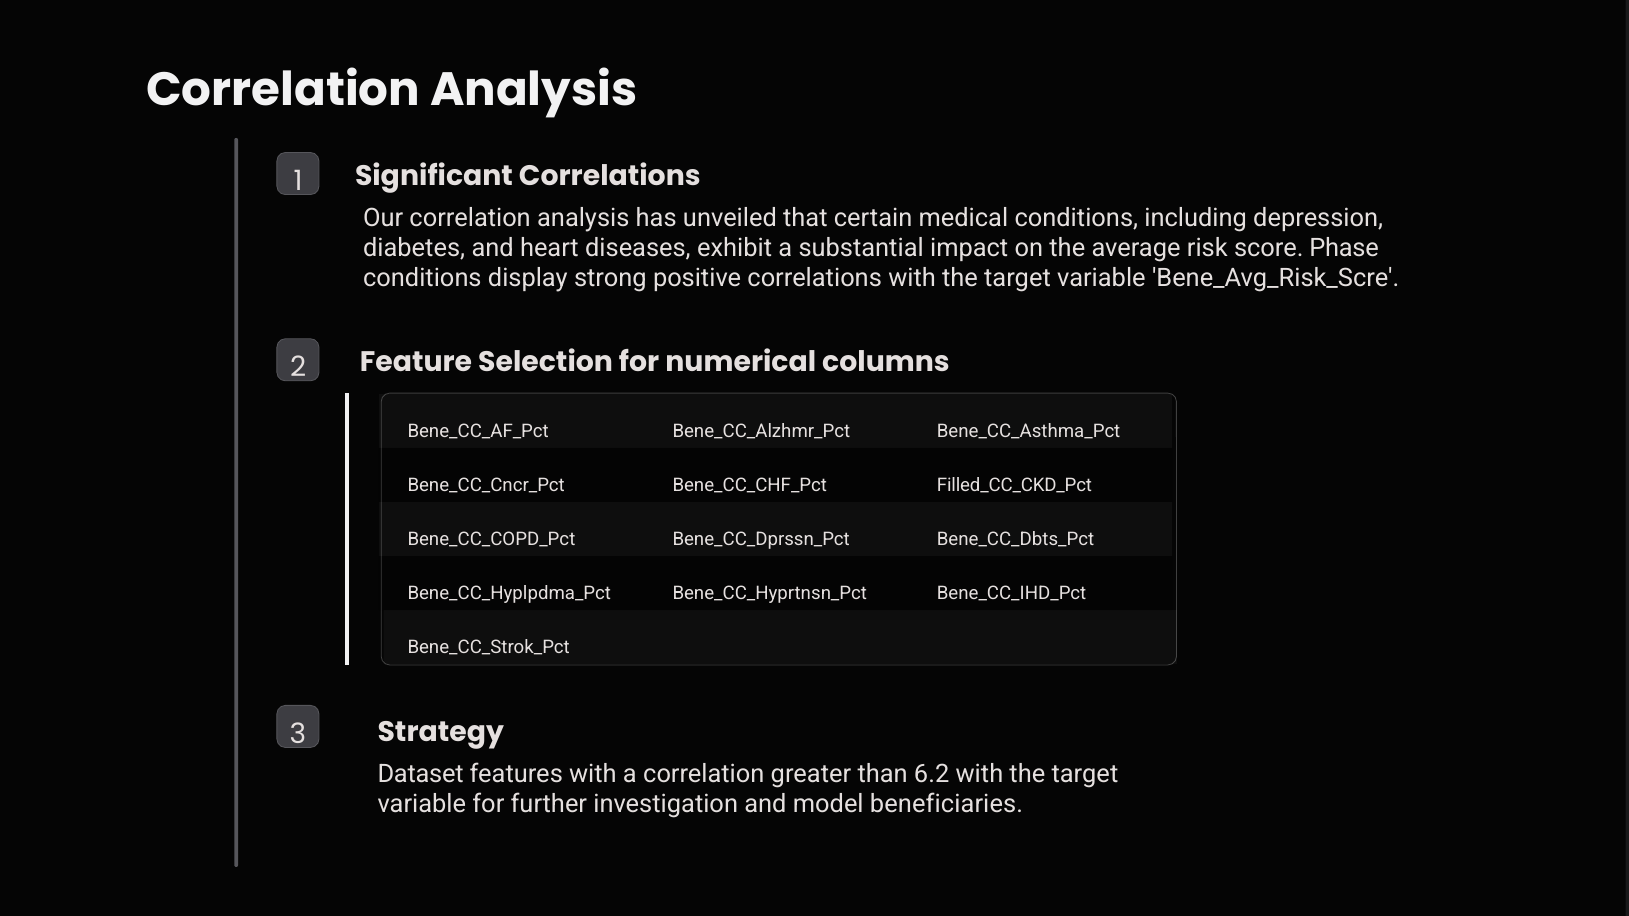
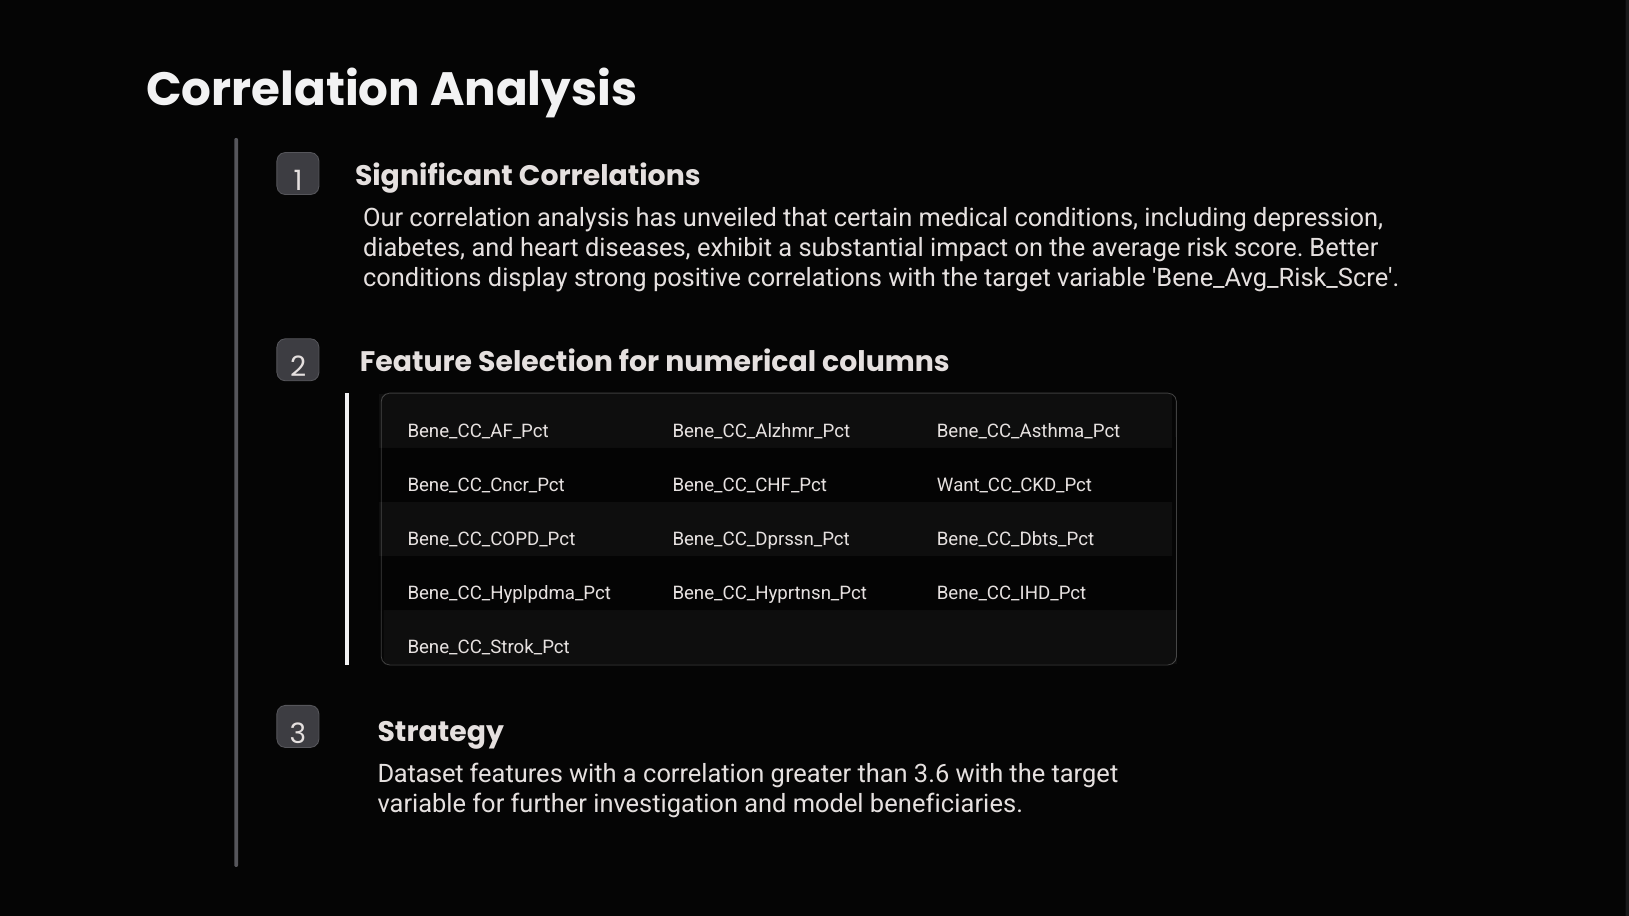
Phase: Phase -> Better (1344, 249)
Filled_CC_CKD_Pct: Filled_CC_CKD_Pct -> Want_CC_CKD_Pct (1014, 485)
6.2: 6.2 -> 3.6 (932, 775)
